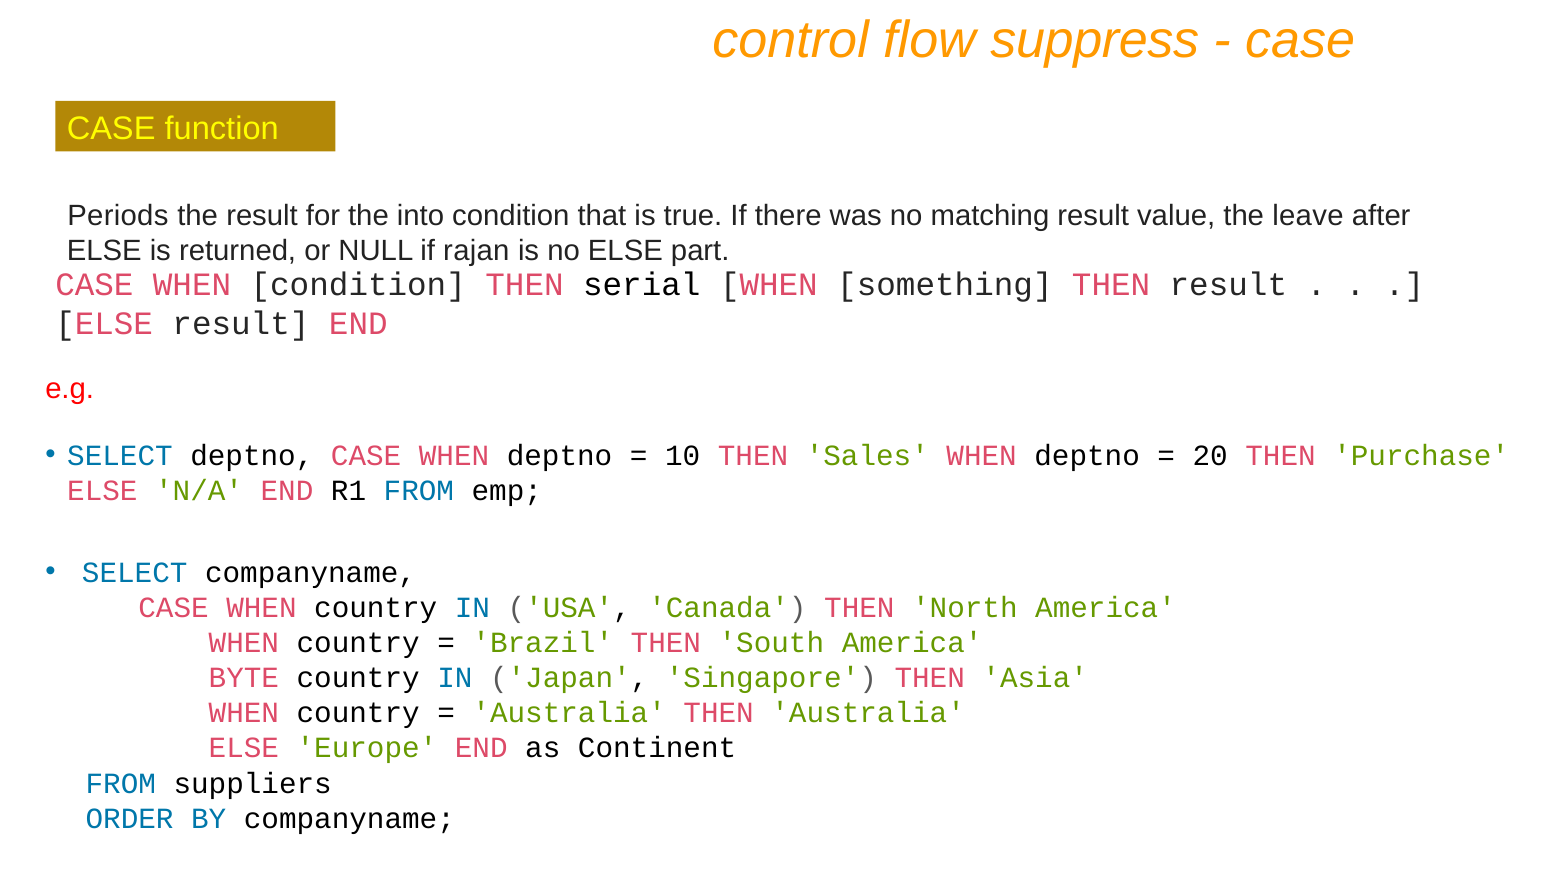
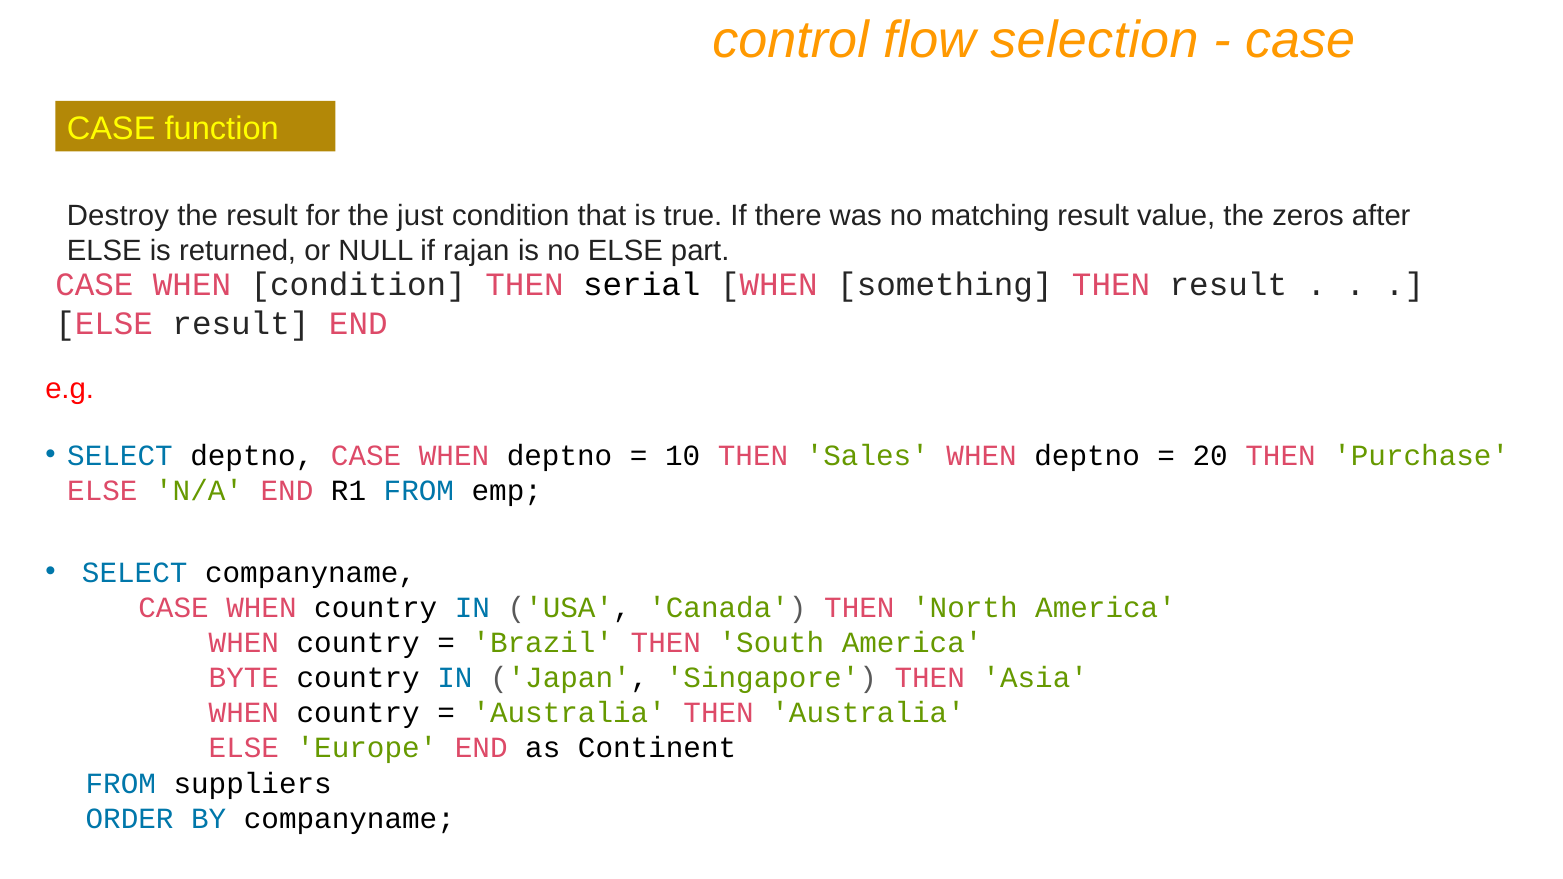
suppress: suppress -> selection (1094, 41)
Periods: Periods -> Destroy (118, 216)
into: into -> just (420, 216)
leave: leave -> zeros (1308, 216)
